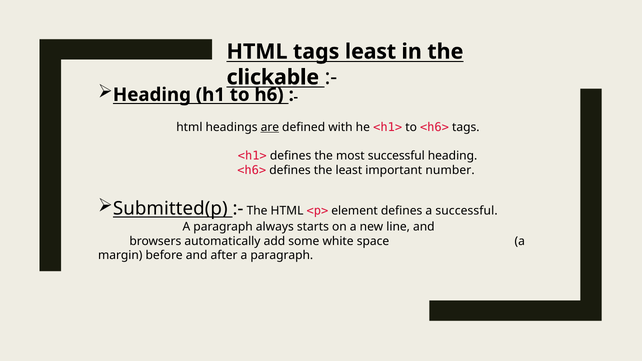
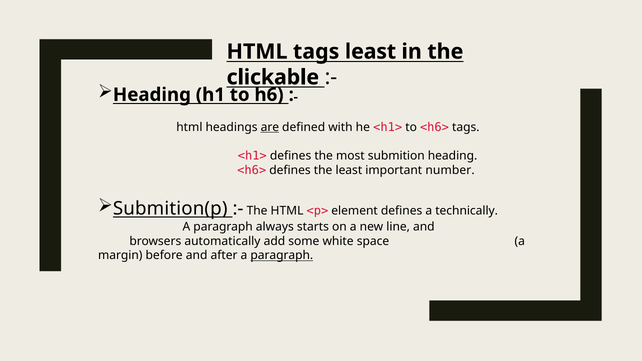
most successful: successful -> submition (396, 156)
Submitted(p: Submitted(p -> Submition(p (170, 209)
a successful: successful -> technically (467, 211)
paragraph underline: none -> present (282, 256)
